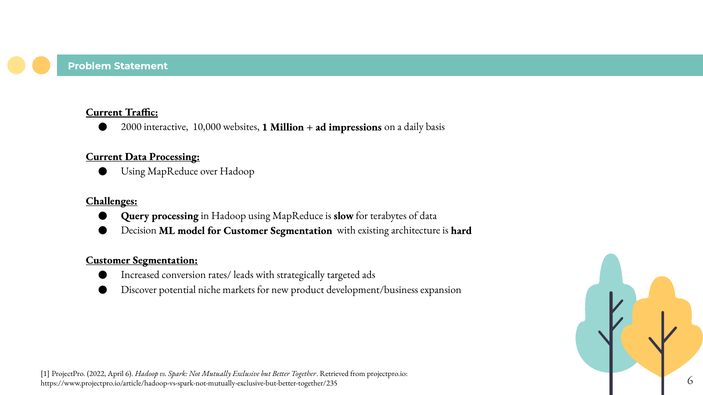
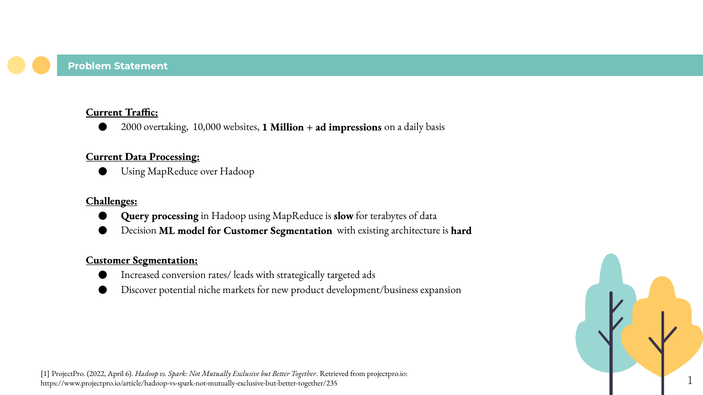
interactive: interactive -> overtaking (166, 127)
https://www.projectpro.io/article/hadoop-vs-spark-not-mutually-exclusive-but-better-together/235 6: 6 -> 1 (690, 381)
